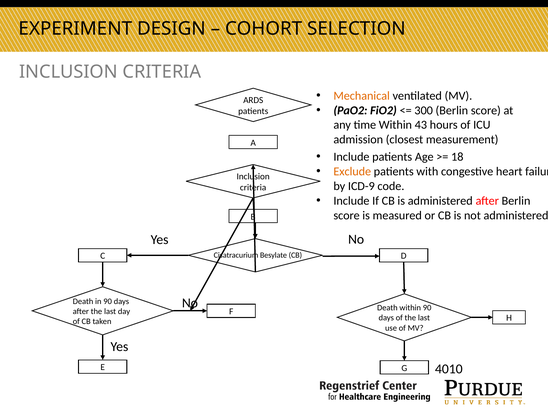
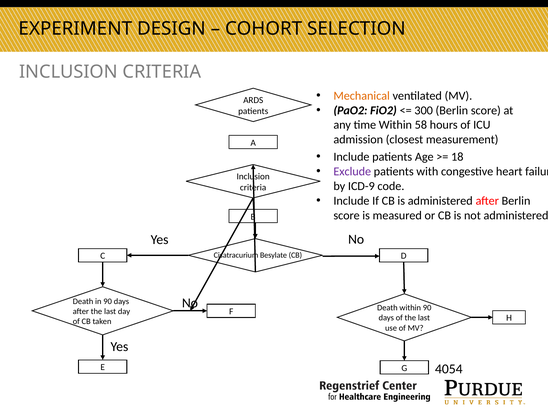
43: 43 -> 58 (421, 125)
Exclude colour: orange -> purple (352, 172)
4010: 4010 -> 4054 (449, 369)
